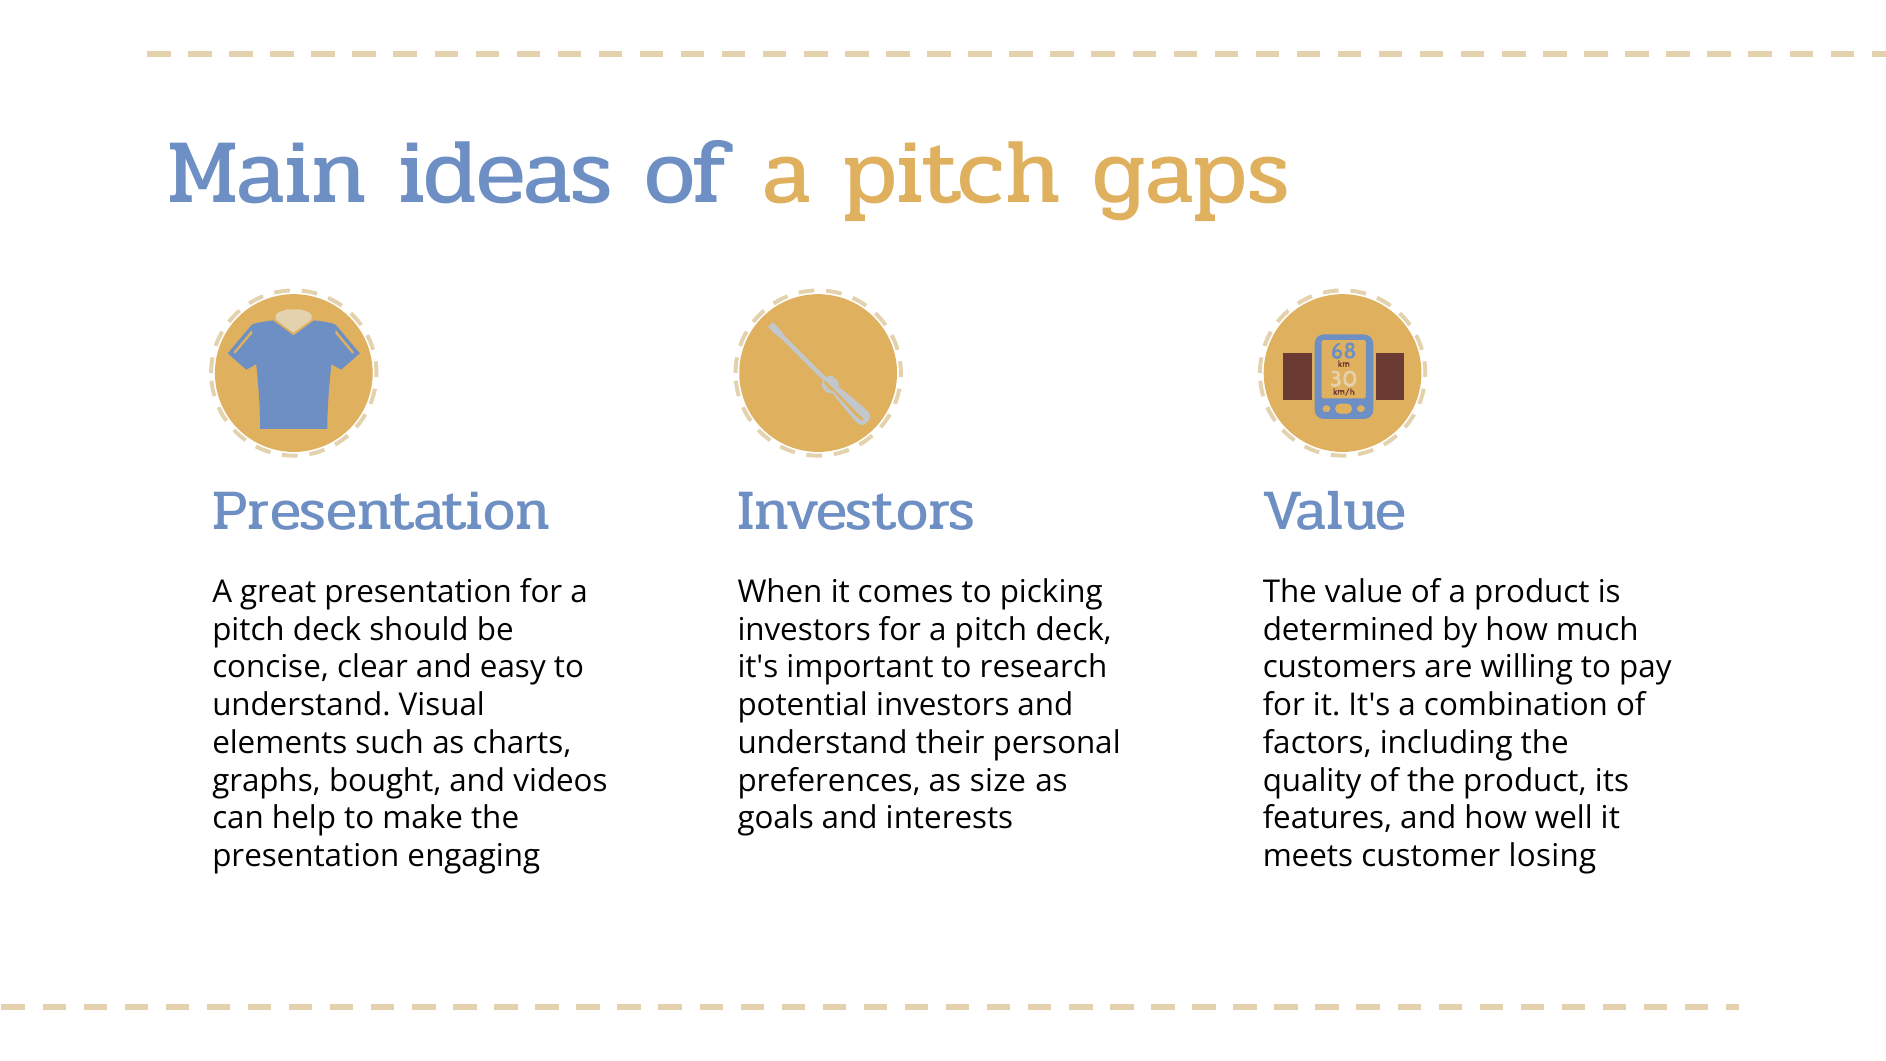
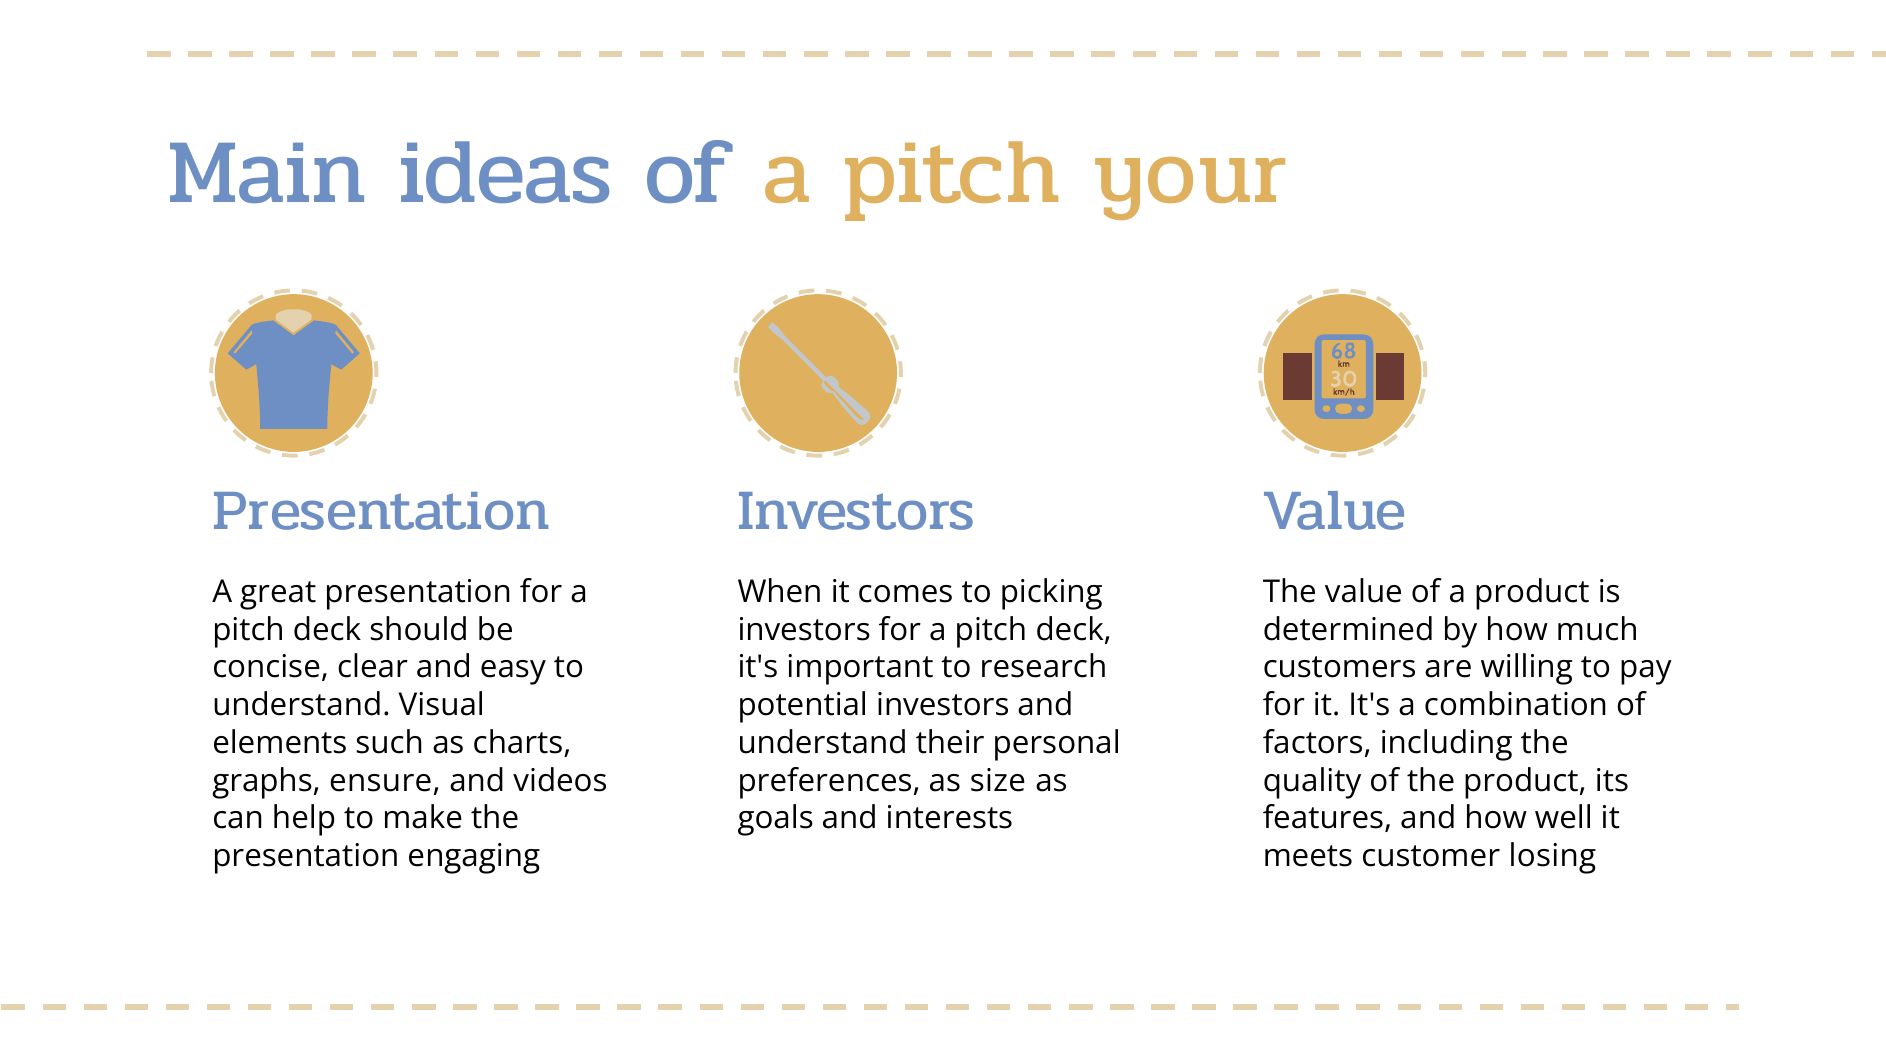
gaps: gaps -> your (1191, 172)
bought: bought -> ensure (385, 781)
